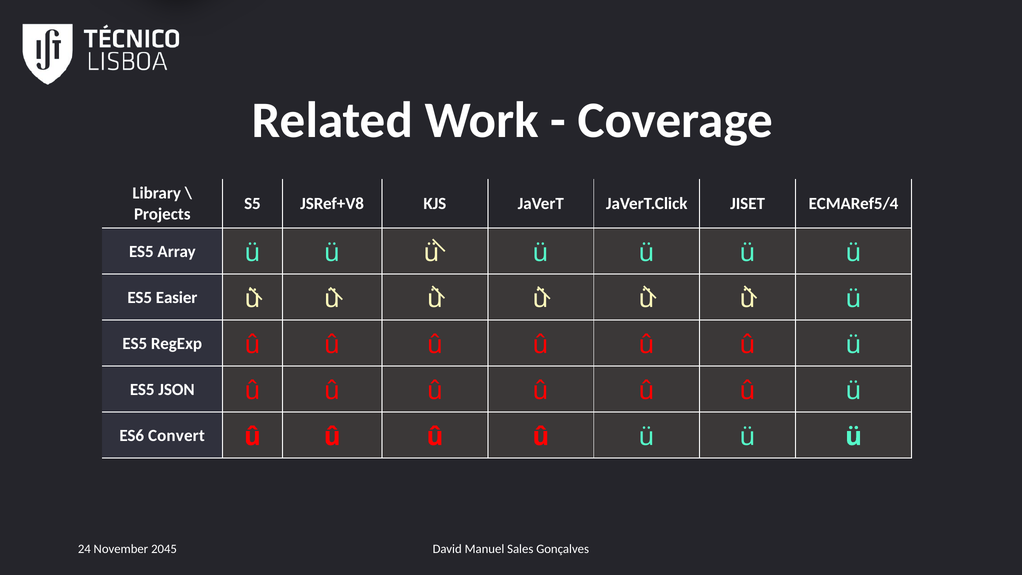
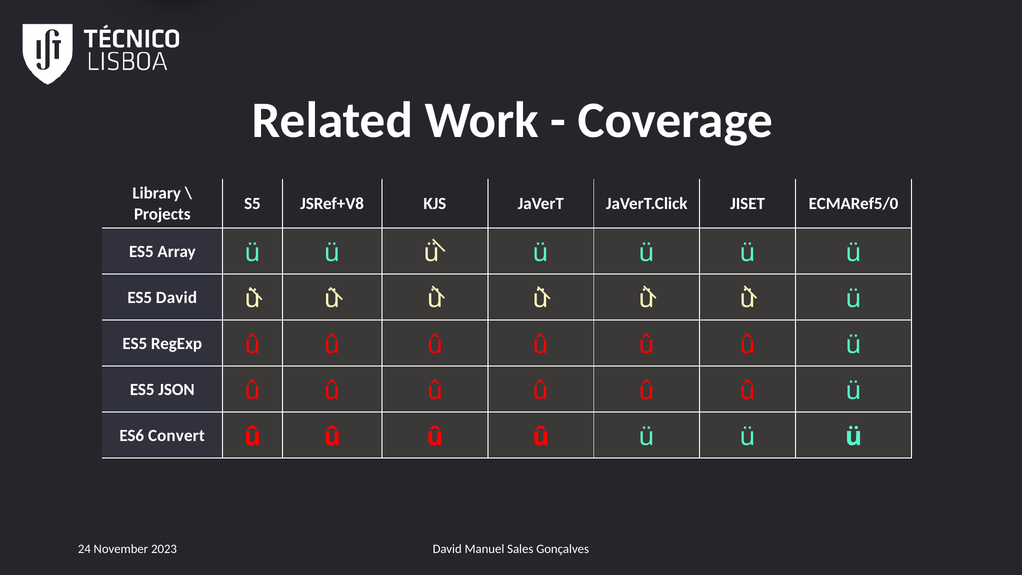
ECMARef5/4: ECMARef5/4 -> ECMARef5/0 (853, 204)
ES5 Easier: Easier -> David (176, 297)
2045: 2045 -> 2023 (164, 549)
